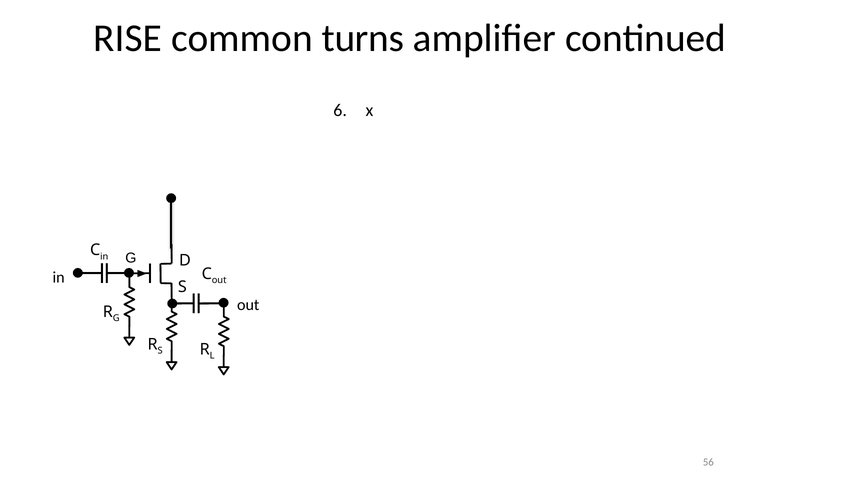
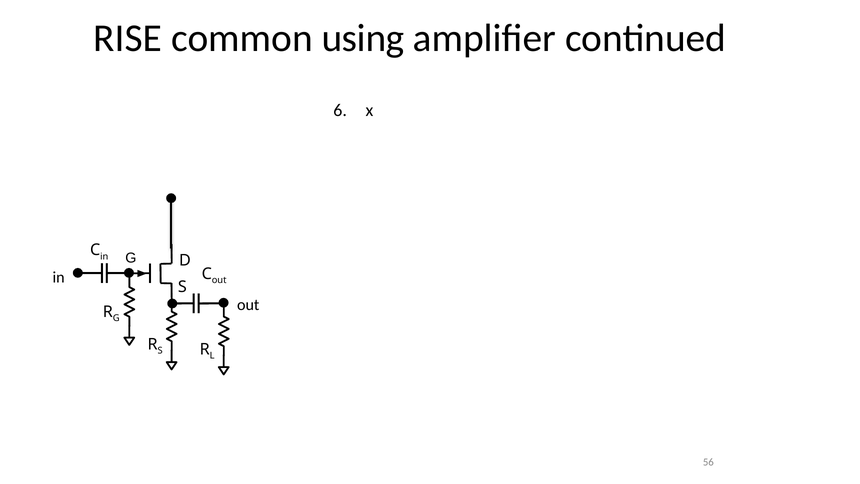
turns: turns -> using (363, 38)
